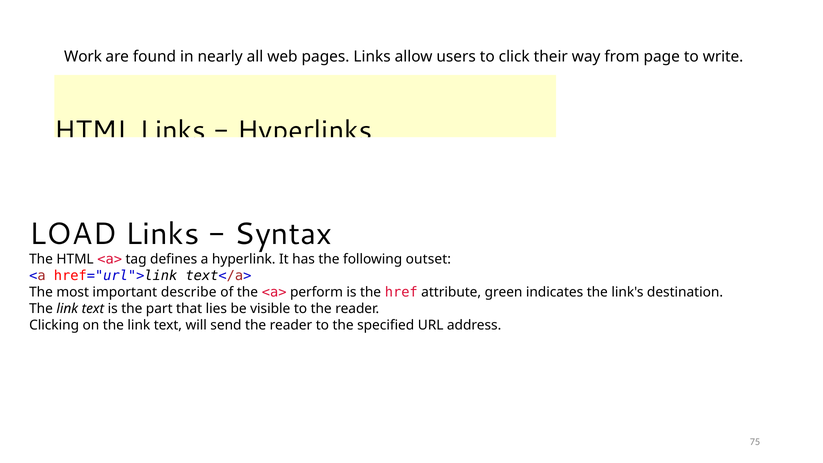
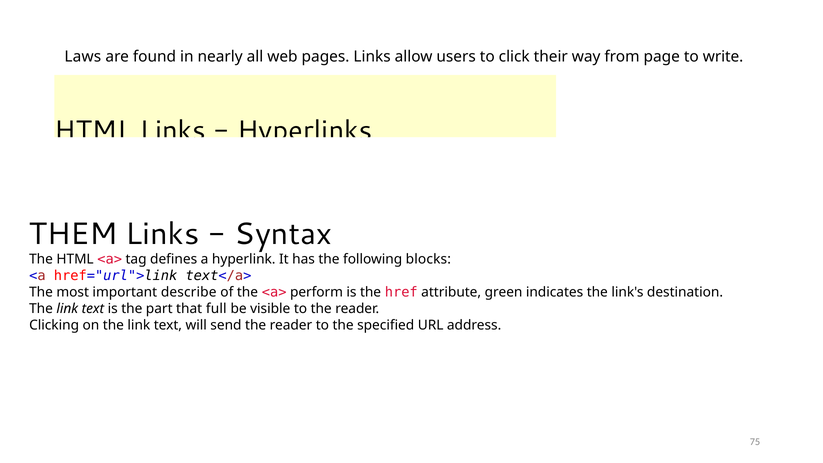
Work: Work -> Laws (83, 57)
LOAD: LOAD -> THEM (73, 234)
outset: outset -> blocks (428, 259)
lies: lies -> full (216, 309)
